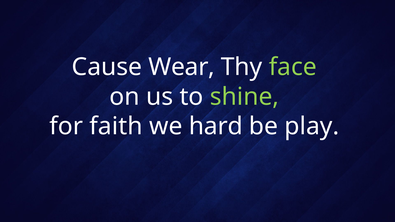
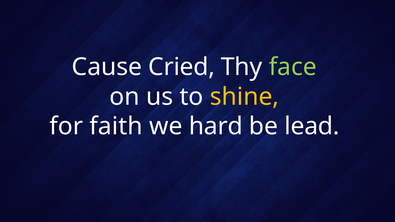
Wear: Wear -> Cried (182, 67)
shine colour: light green -> yellow (244, 97)
play: play -> lead (312, 126)
